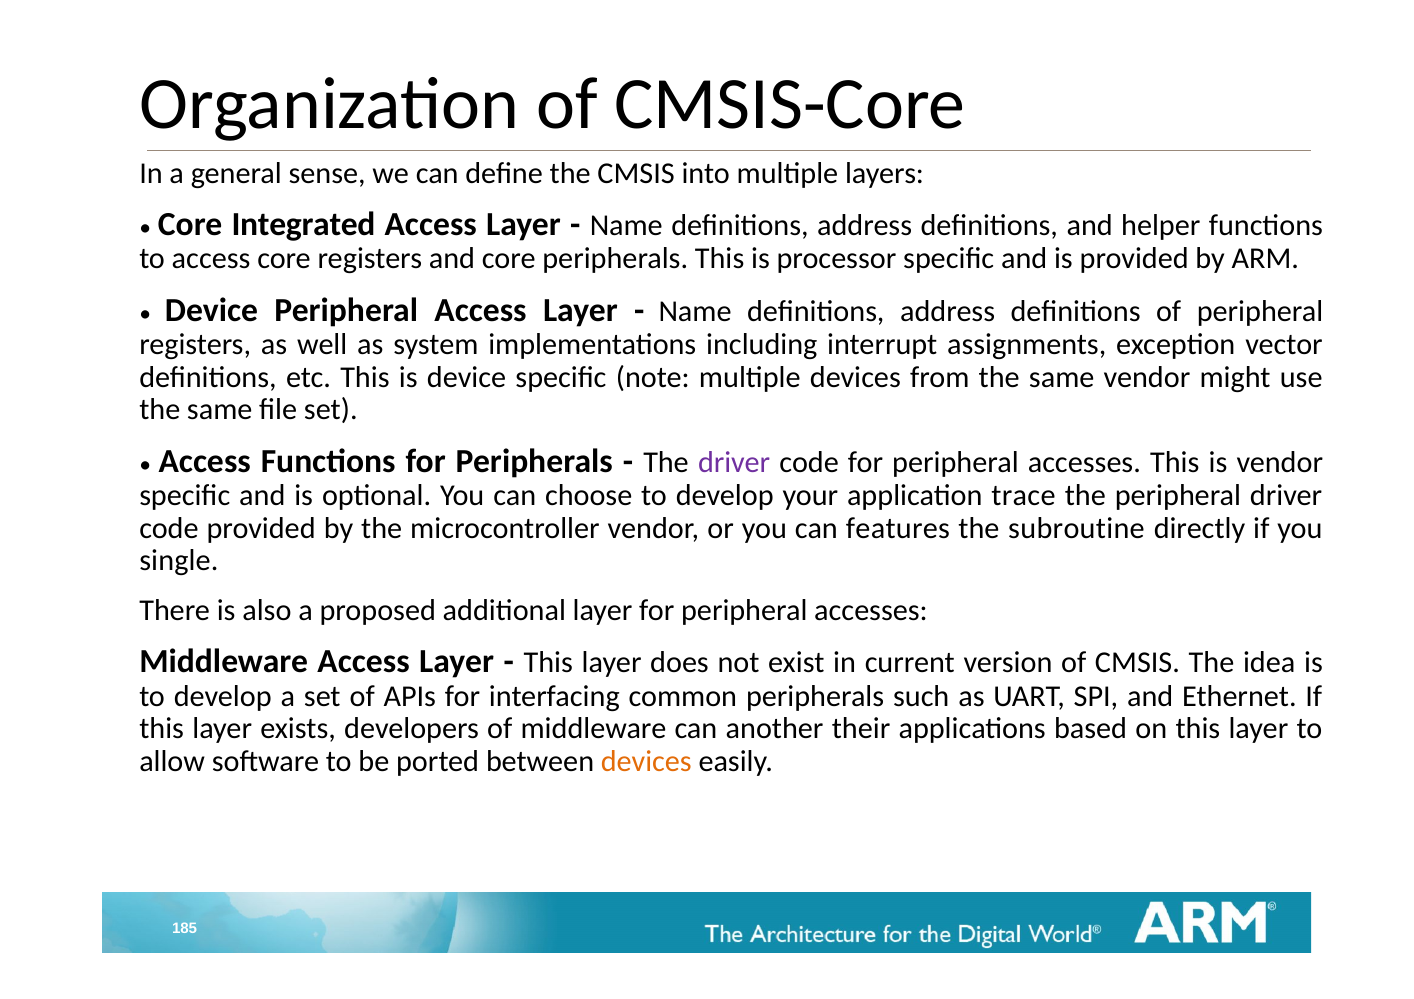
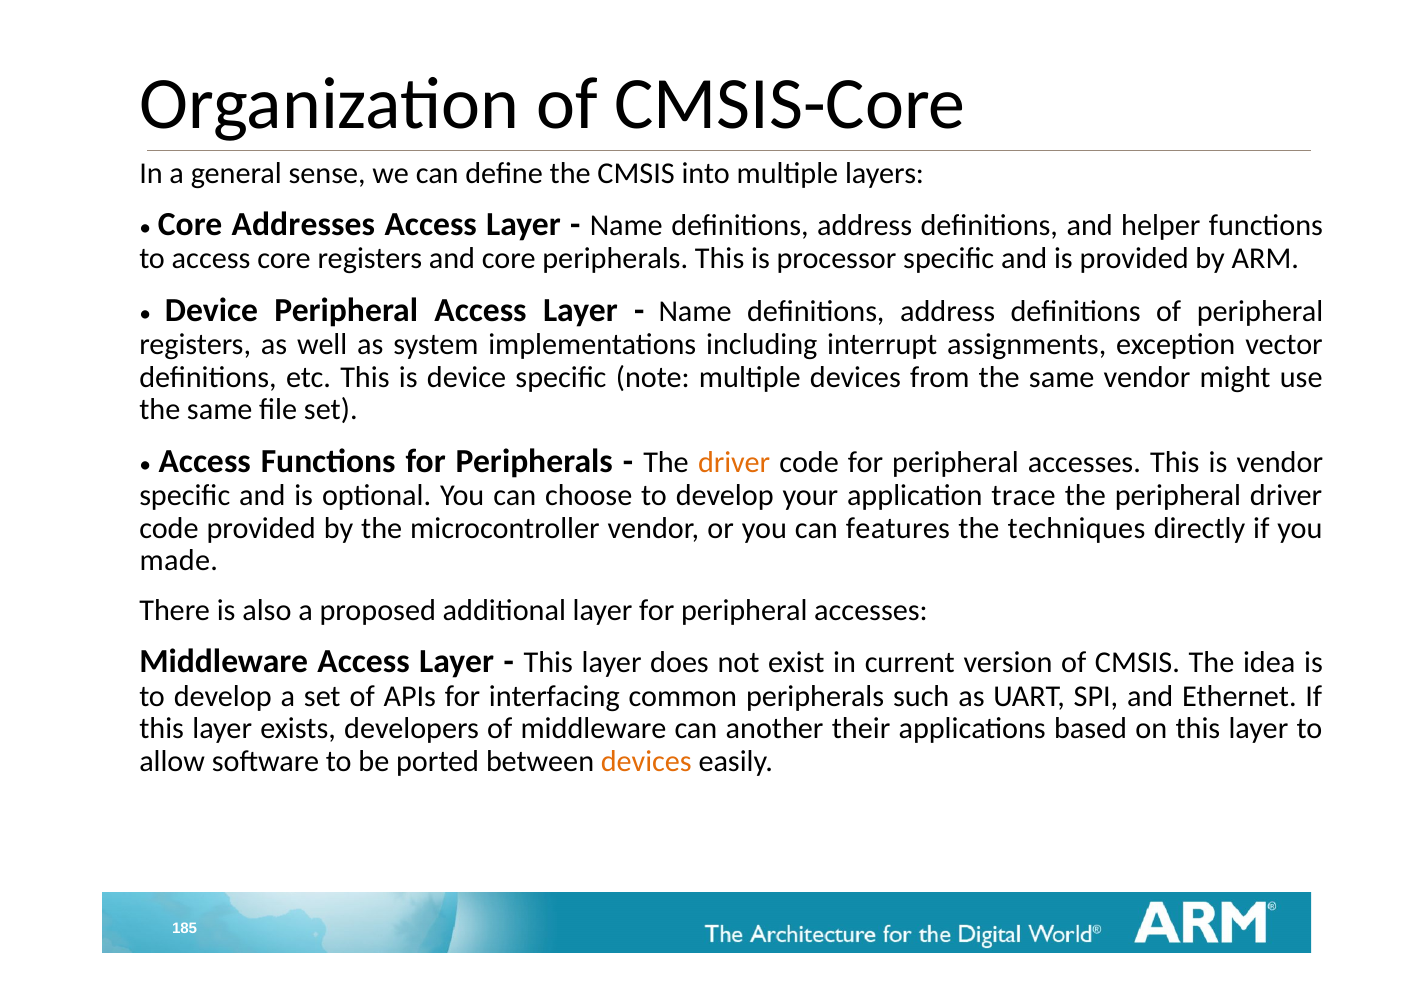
Integrated: Integrated -> Addresses (303, 224)
driver colour: purple -> orange (734, 462)
subroutine: subroutine -> techniques (1076, 528)
single: single -> made (179, 561)
